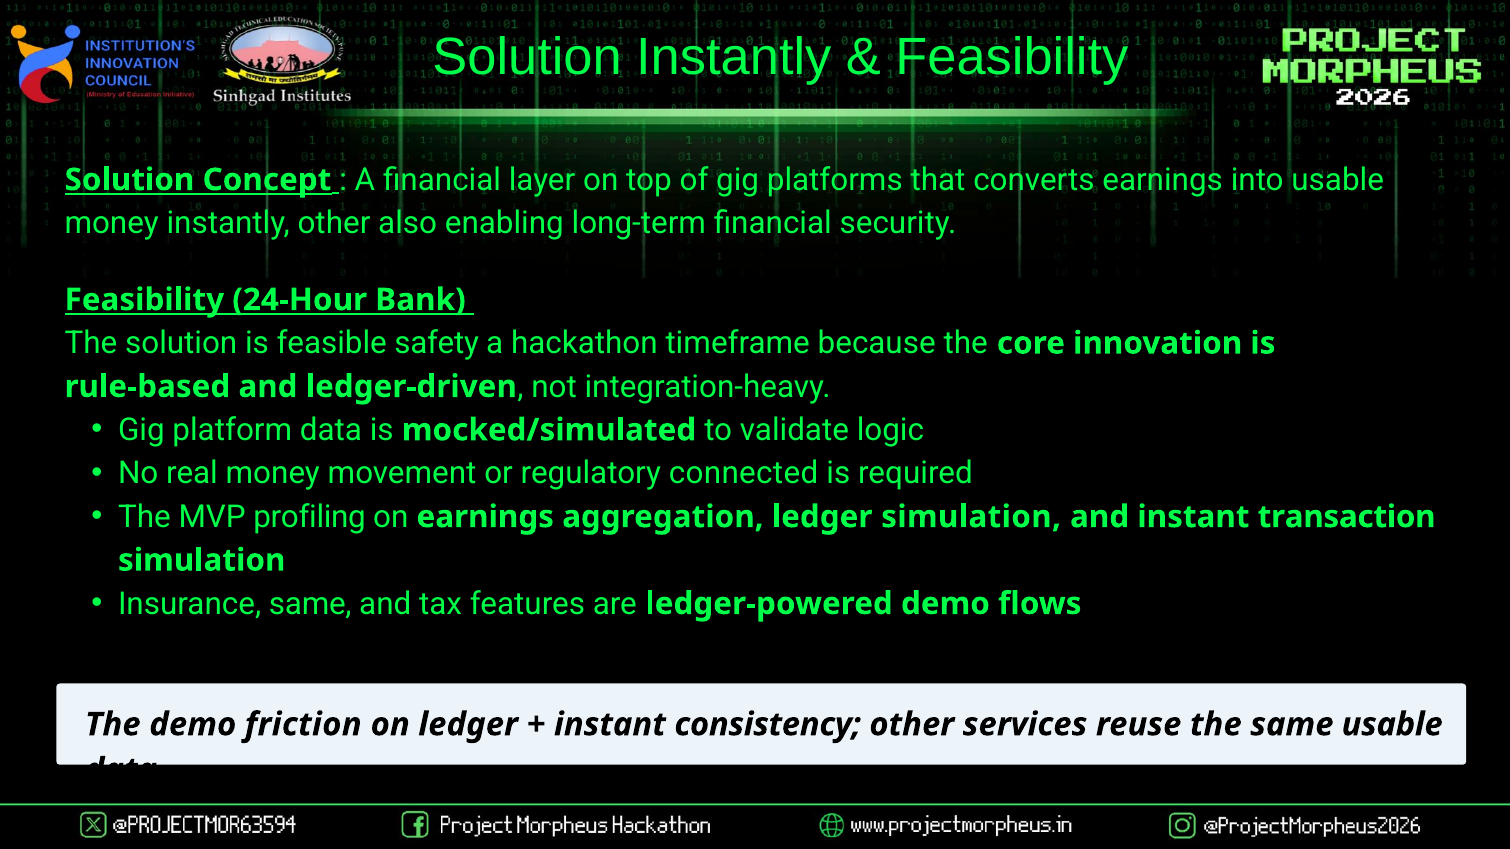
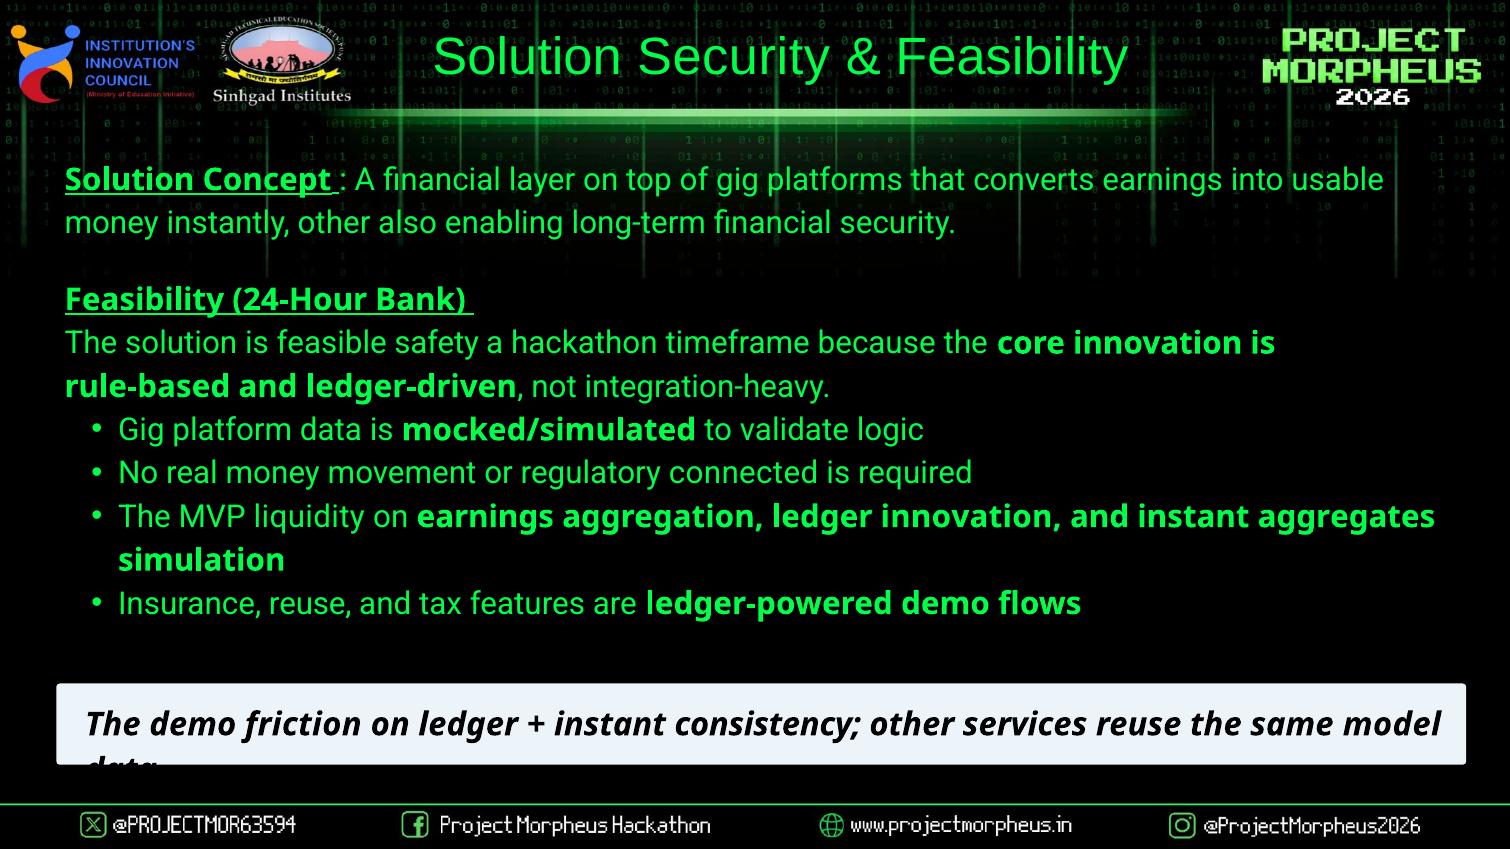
Solution Instantly: Instantly -> Security (734, 58)
profiling: profiling -> liquidity (309, 517)
ledger simulation: simulation -> innovation (971, 517)
transaction: transaction -> aggregates (1347, 517)
Insurance same: same -> reuse (310, 604)
same usable: usable -> model (1392, 725)
